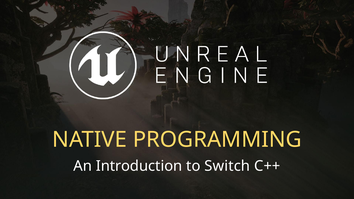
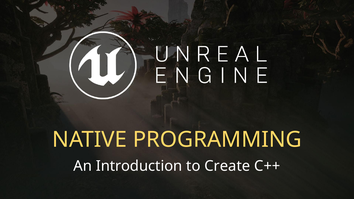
Switch: Switch -> Create (227, 166)
